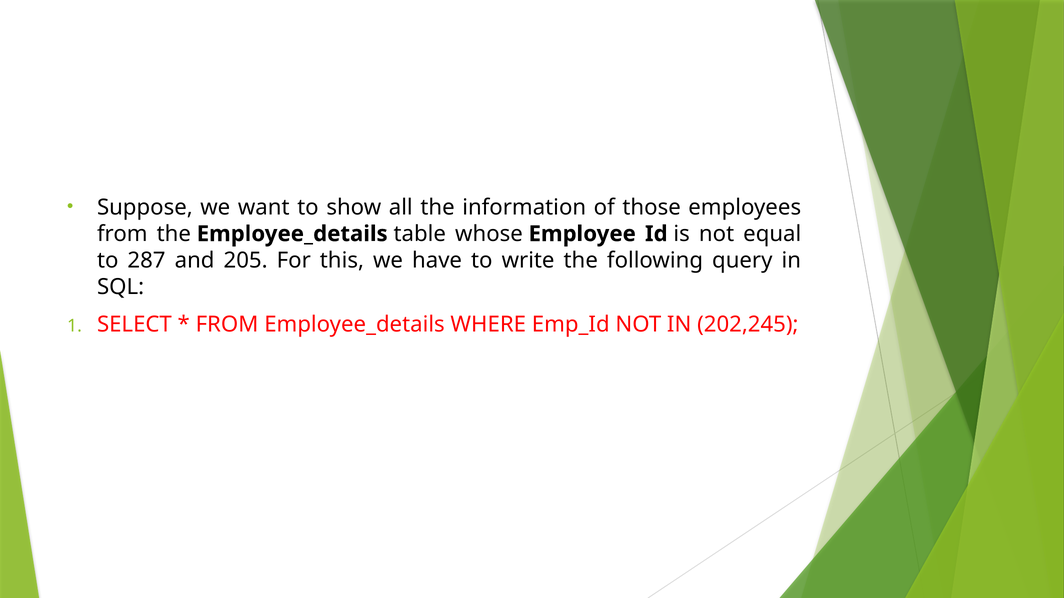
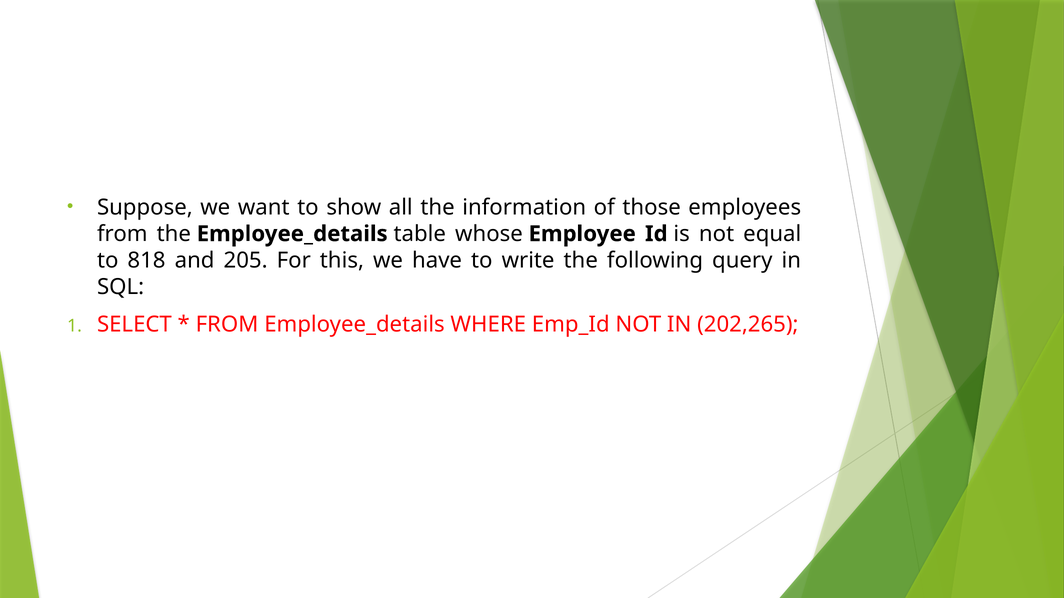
287: 287 -> 818 (147, 261)
202,245: 202,245 -> 202,265 (748, 325)
